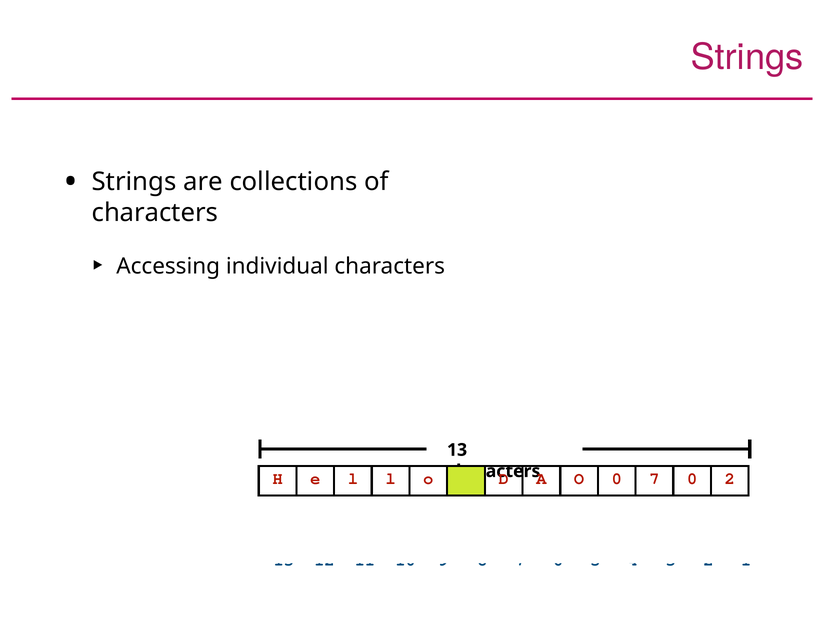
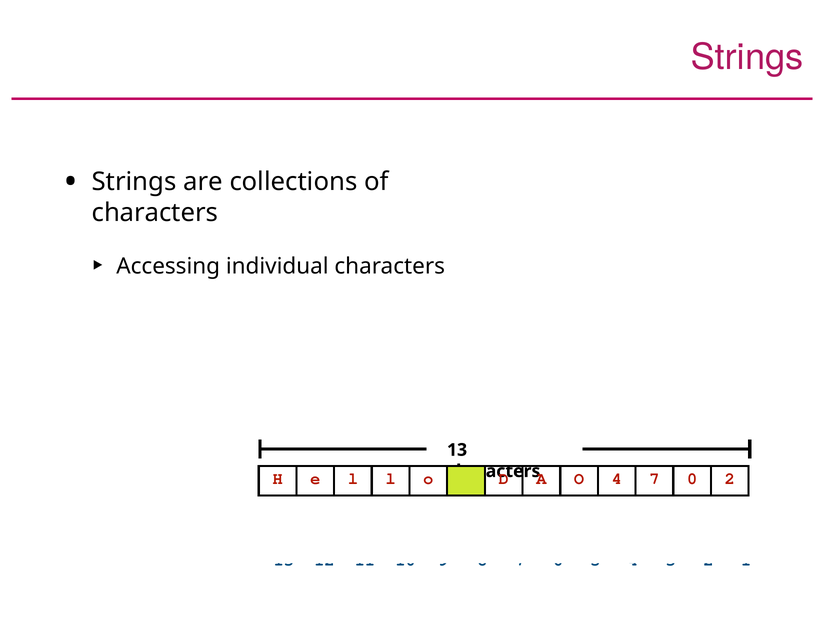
O 0: 0 -> 4 (617, 479)
